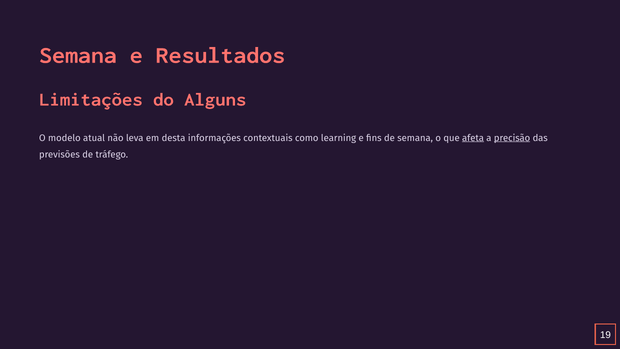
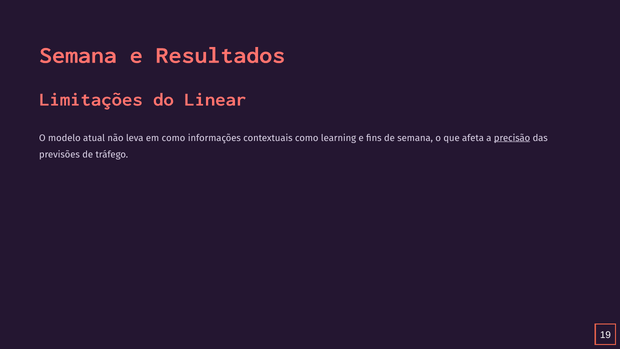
Alguns: Alguns -> Linear (215, 99)
em desta: desta -> como (173, 138)
afeta underline: present -> none (473, 138)
